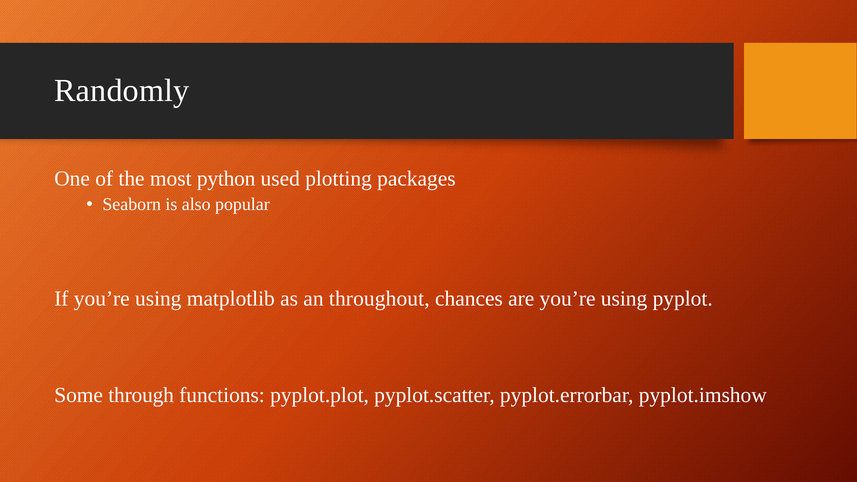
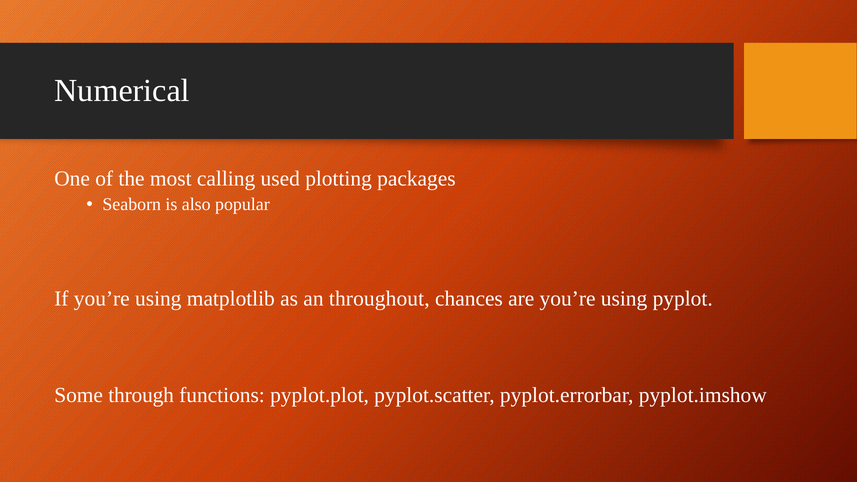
Randomly: Randomly -> Numerical (122, 91)
python: python -> calling (226, 179)
